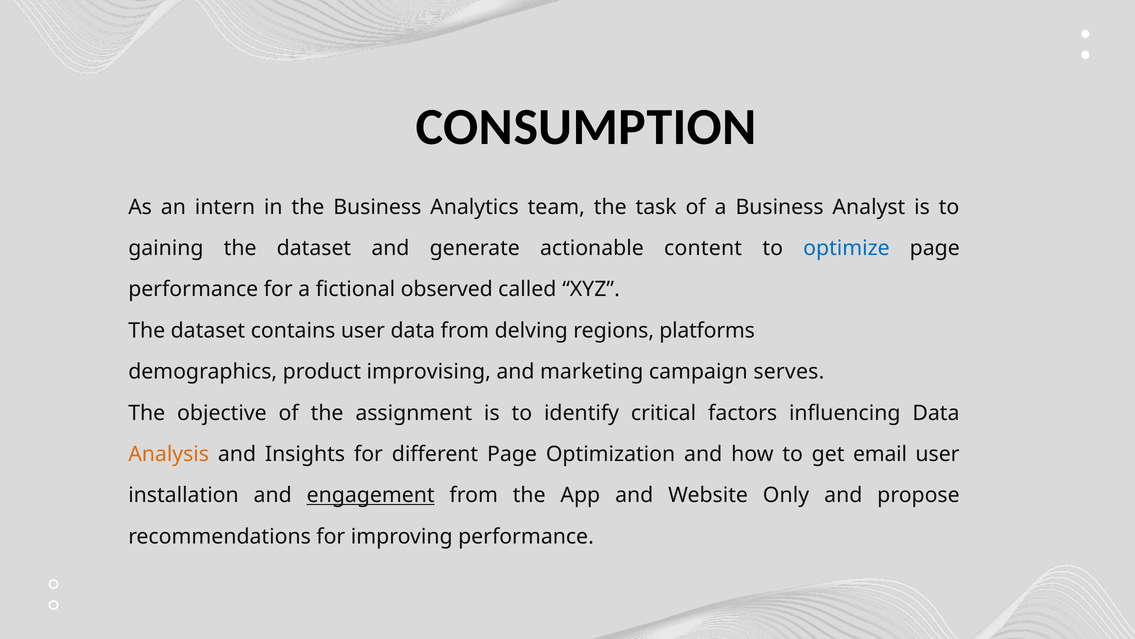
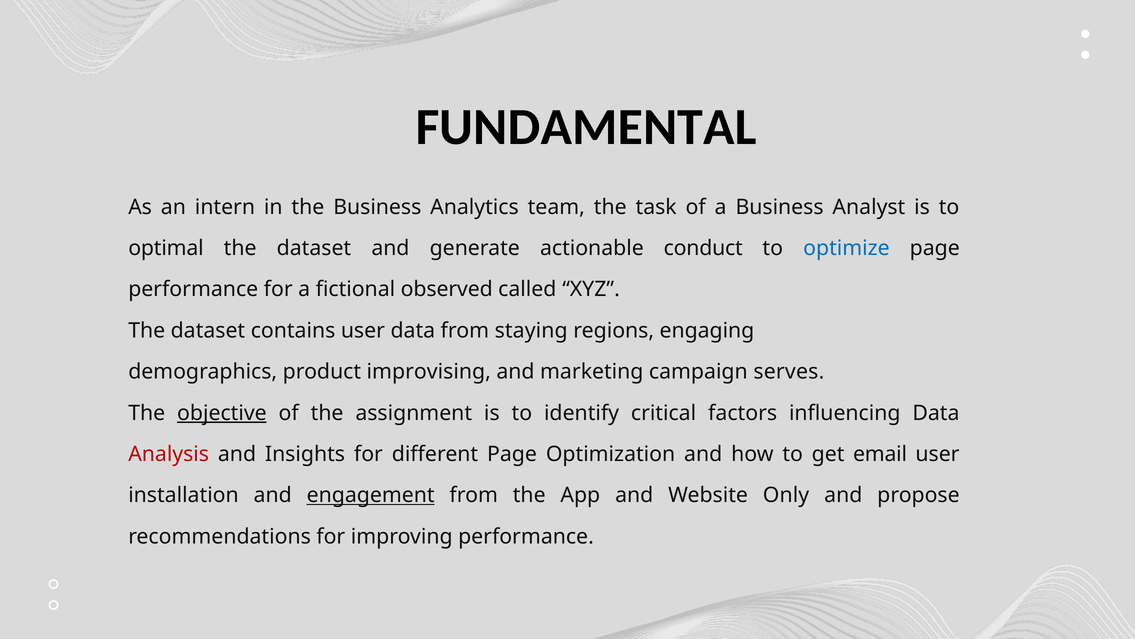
CONSUMPTION: CONSUMPTION -> FUNDAMENTAL (586, 127)
gaining: gaining -> optimal (166, 248)
content: content -> conduct (703, 248)
delving: delving -> staying (531, 330)
platforms: platforms -> engaging (707, 330)
objective underline: none -> present (222, 413)
Analysis colour: orange -> red (169, 454)
